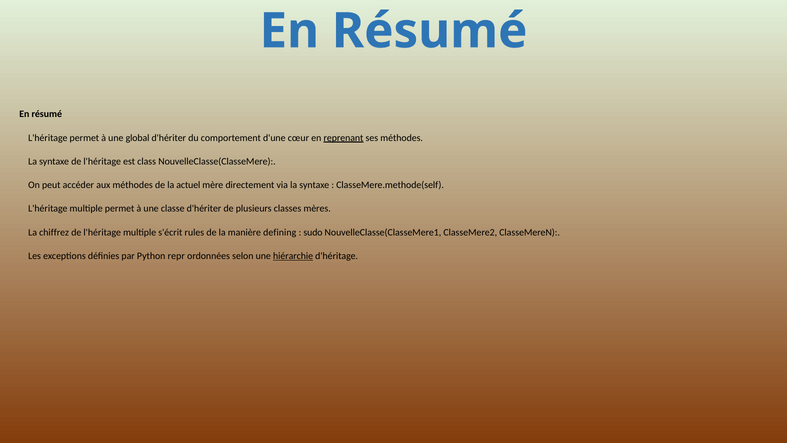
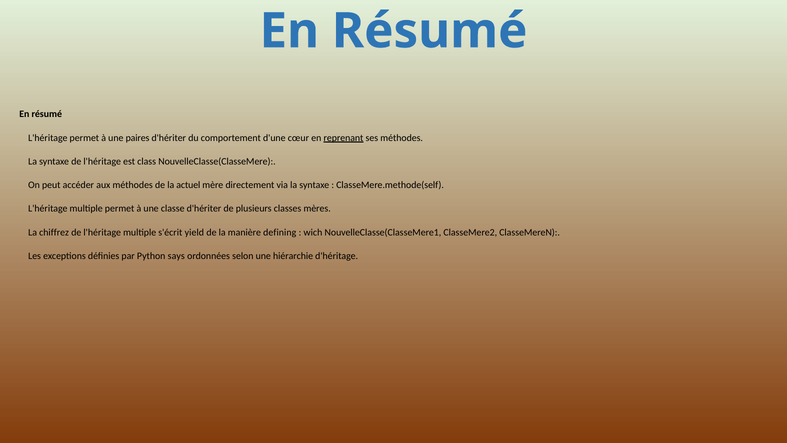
global: global -> paires (138, 138)
rules: rules -> yield (194, 232)
sudo: sudo -> wich (313, 232)
repr: repr -> says (176, 256)
hiérarchie underline: present -> none (293, 256)
